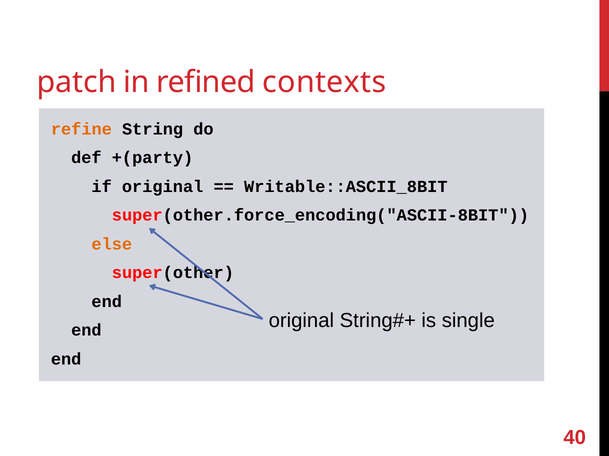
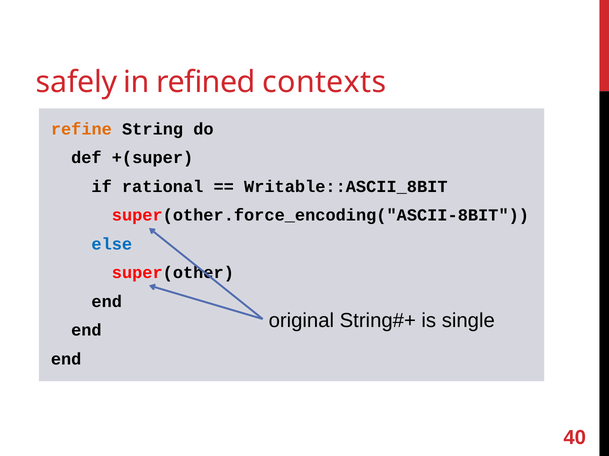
patch: patch -> safely (77, 82)
+(party: +(party -> +(super (153, 158)
if original: original -> rational (163, 187)
else colour: orange -> blue (112, 244)
